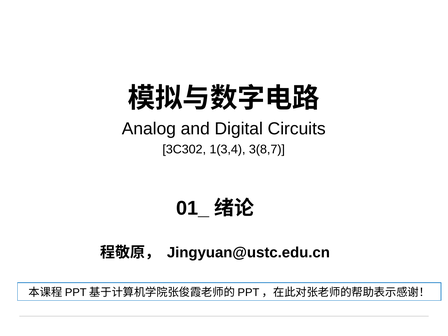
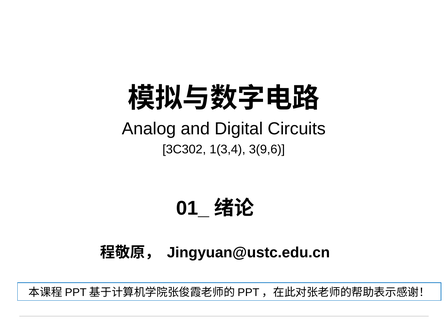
3(8,7: 3(8,7 -> 3(9,6 (267, 149)
